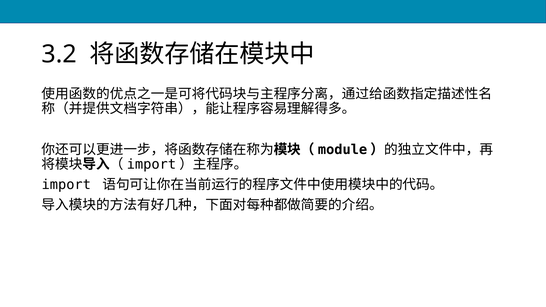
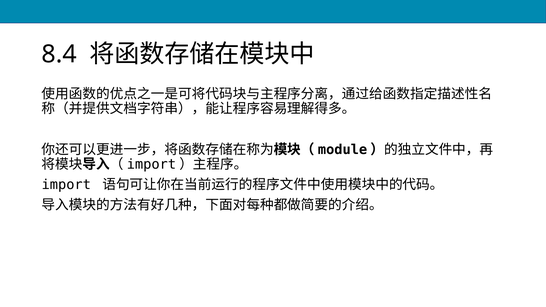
3.2: 3.2 -> 8.4 (59, 54)
